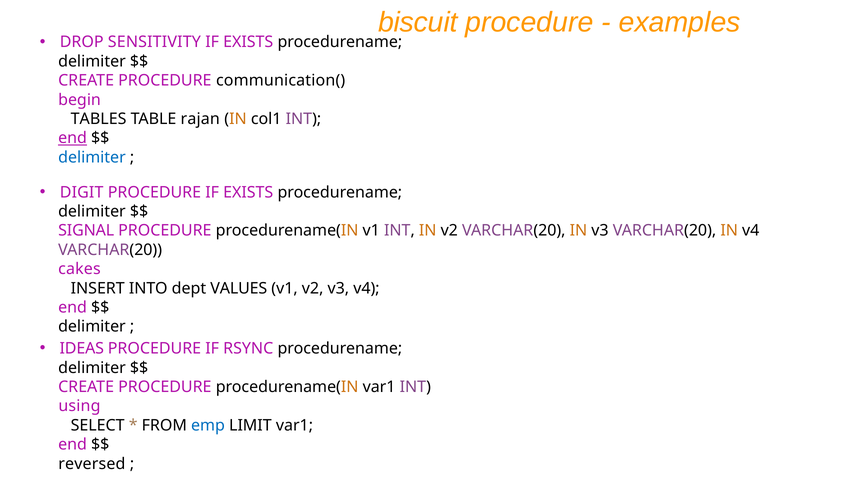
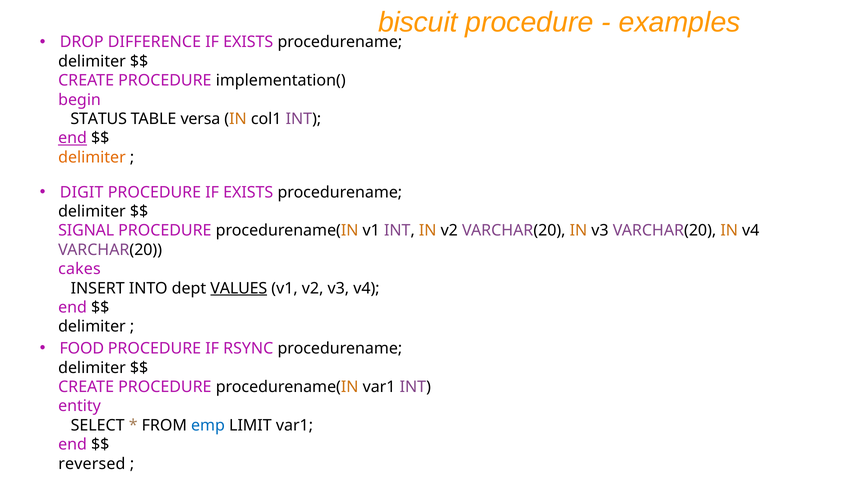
SENSITIVITY: SENSITIVITY -> DIFFERENCE (154, 42)
communication(: communication( -> implementation( (281, 81)
TABLES: TABLES -> STATUS (99, 119)
rajan: rajan -> versa (200, 119)
delimiter colour: blue -> orange (92, 157)
VALUES underline: none -> present (239, 289)
IDEAS: IDEAS -> FOOD (82, 349)
using: using -> entity (80, 406)
